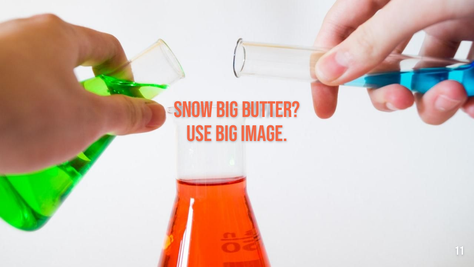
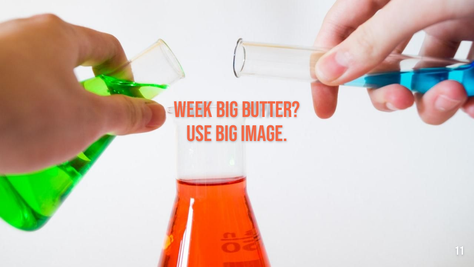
Snow: Snow -> Week (193, 109)
